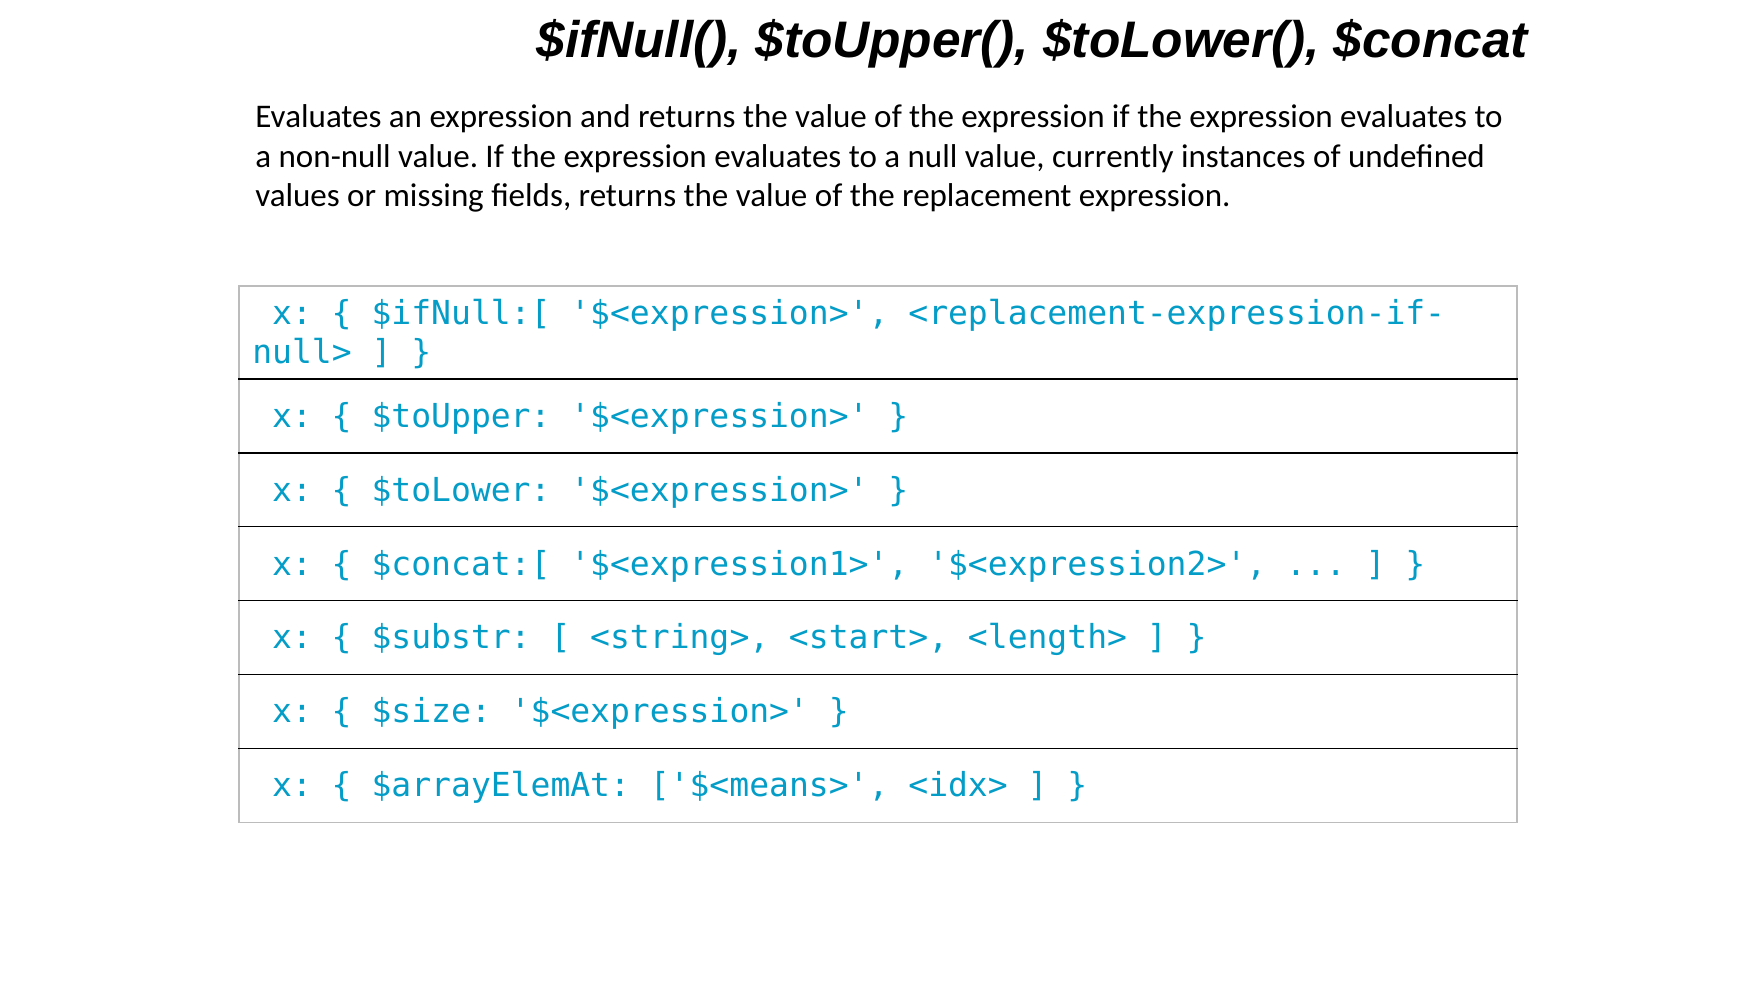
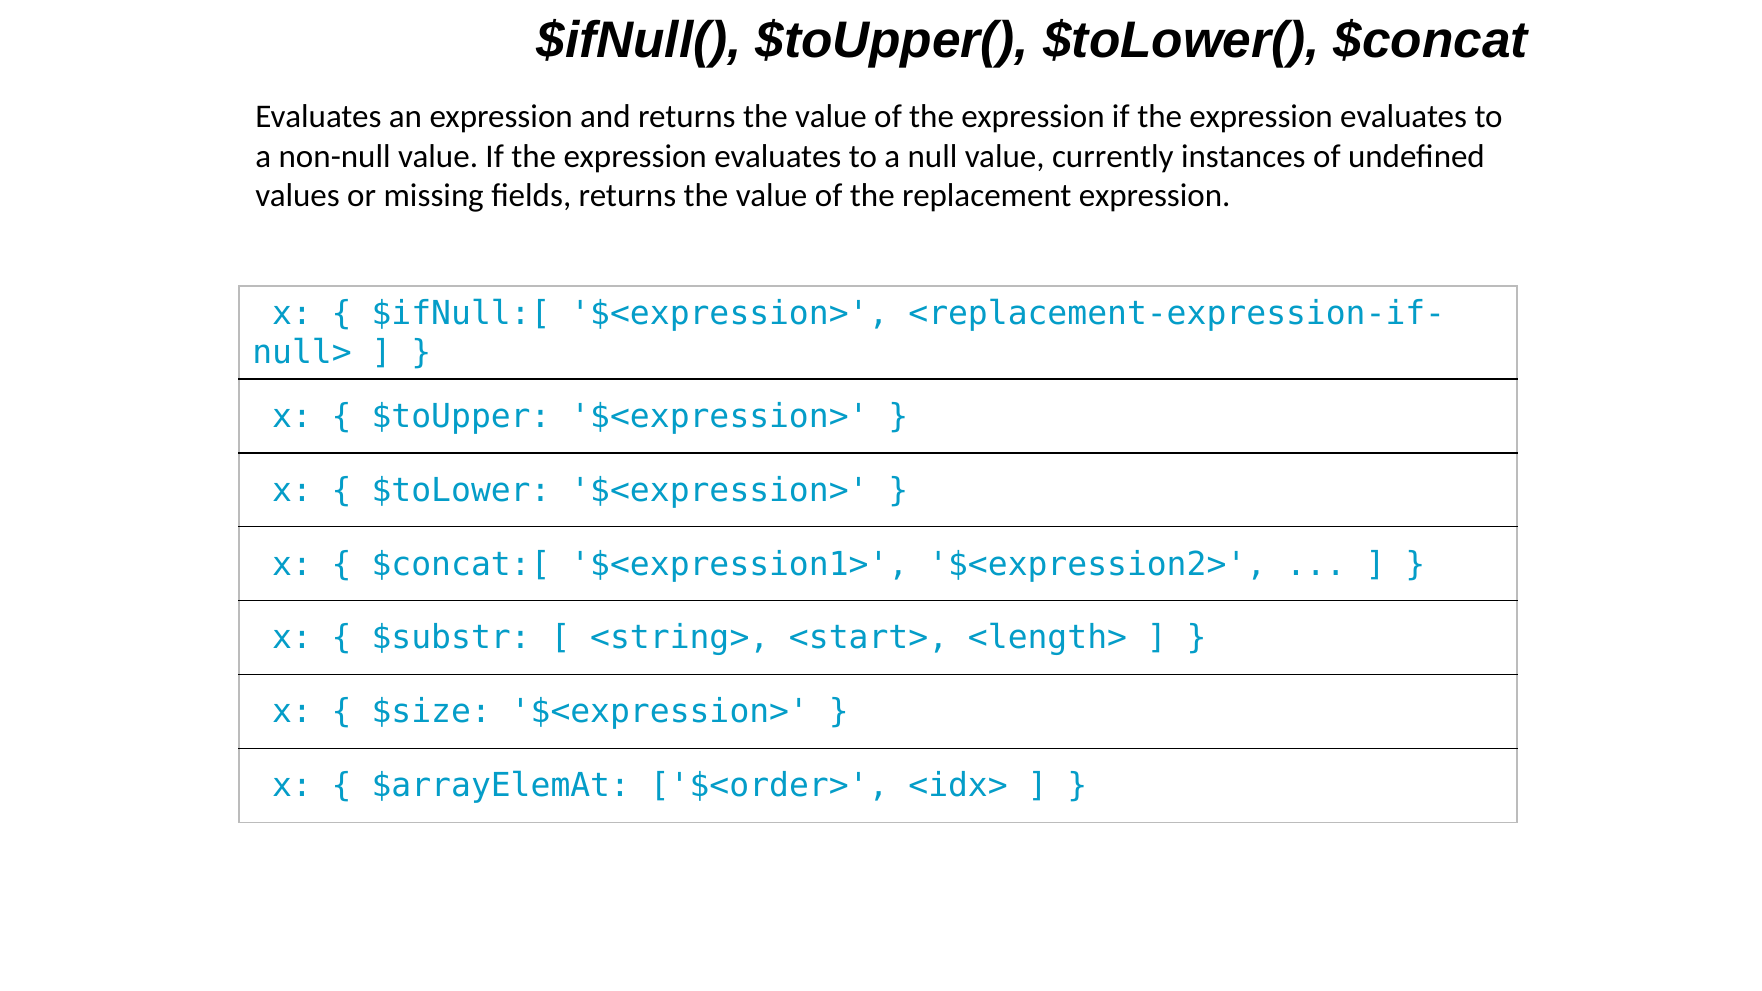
$<means>: $<means> -> $<order> (769, 786)
